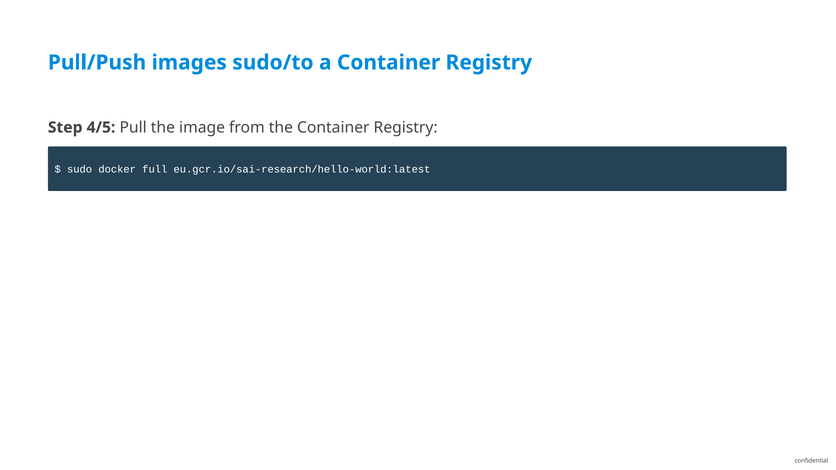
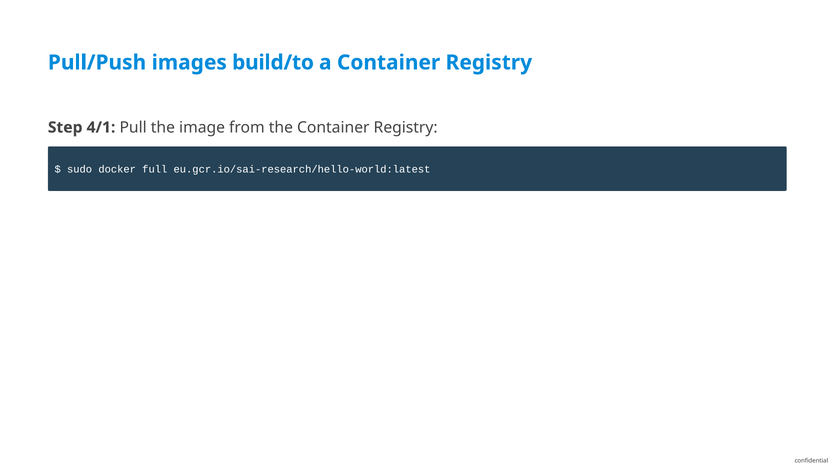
sudo/to: sudo/to -> build/to (273, 63)
4/5: 4/5 -> 4/1 (101, 127)
